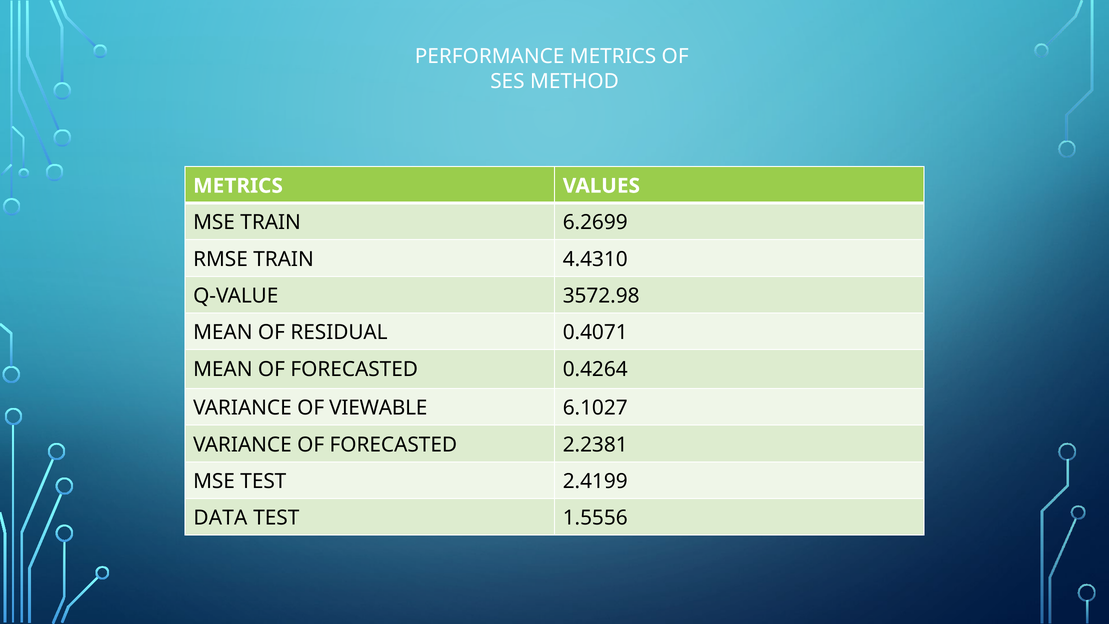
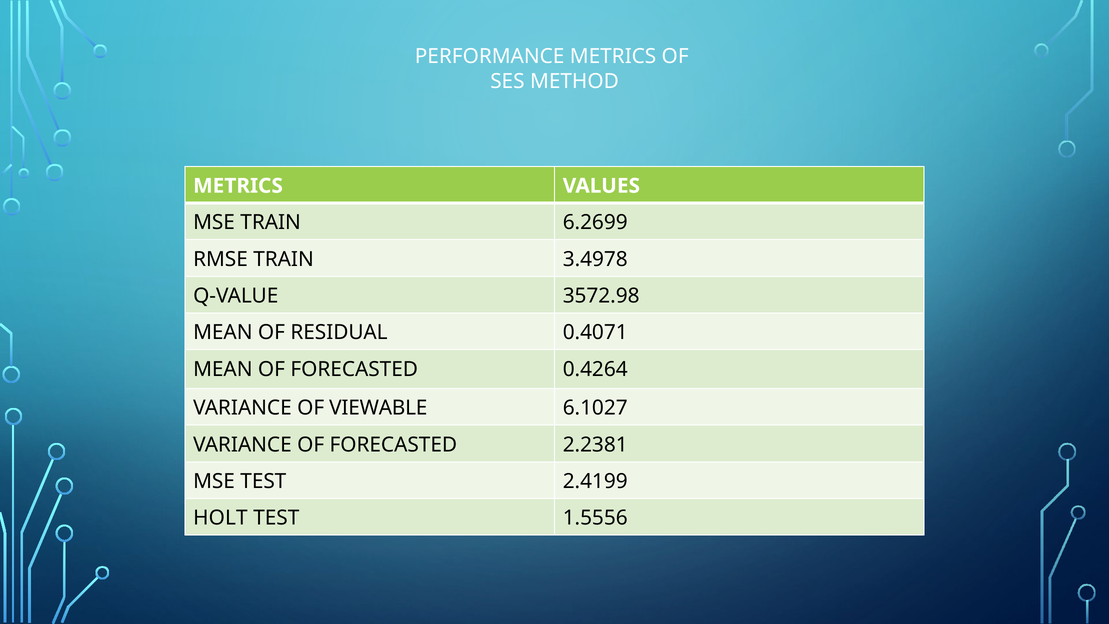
4.4310: 4.4310 -> 3.4978 (595, 259)
DATA: DATA -> HOLT (220, 518)
